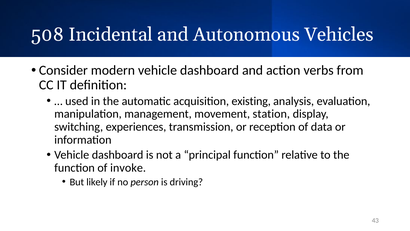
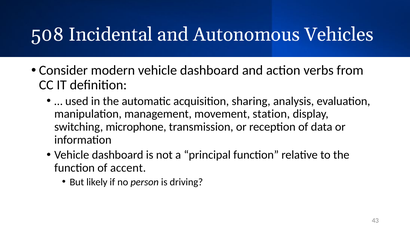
existing: existing -> sharing (251, 101)
experiences: experiences -> microphone (136, 127)
invoke: invoke -> accent (128, 168)
